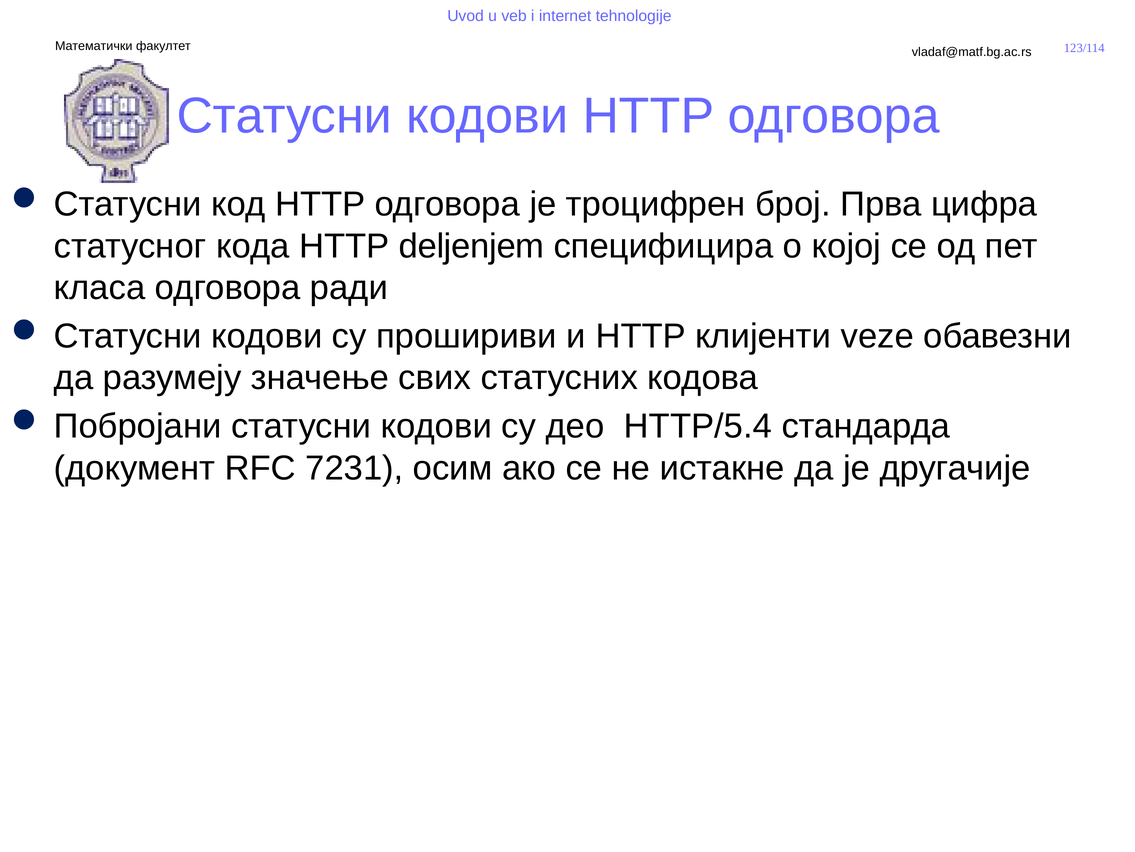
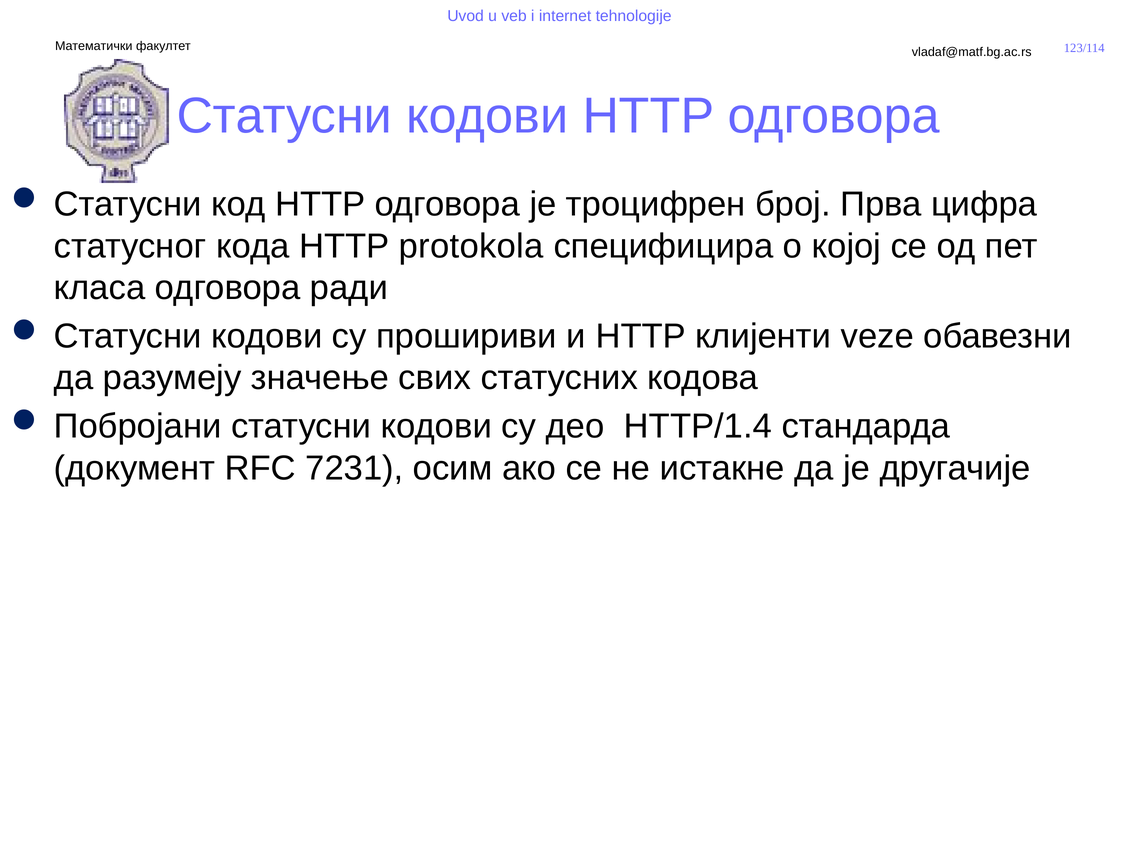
deljenjem: deljenjem -> protokola (471, 246)
HTTP/5.4: HTTP/5.4 -> HTTP/1.4 (698, 426)
